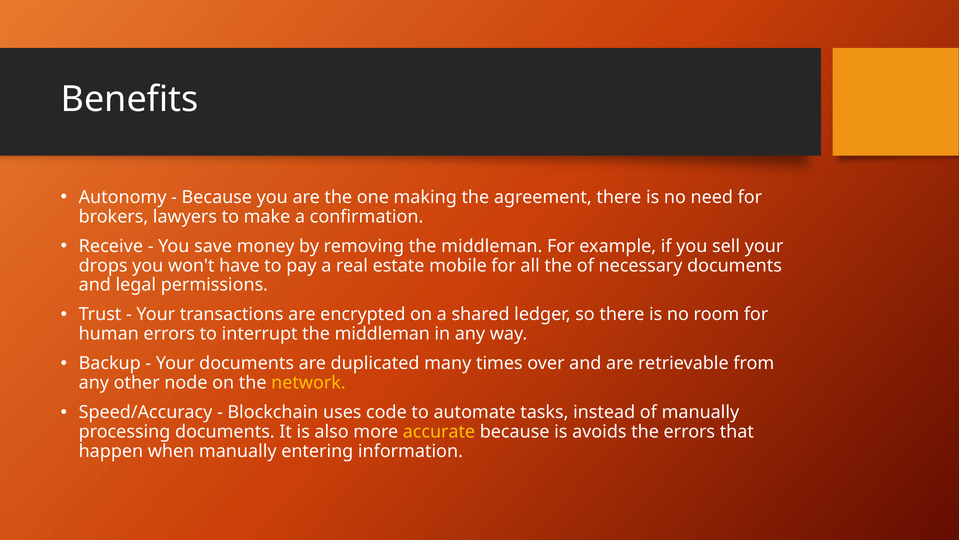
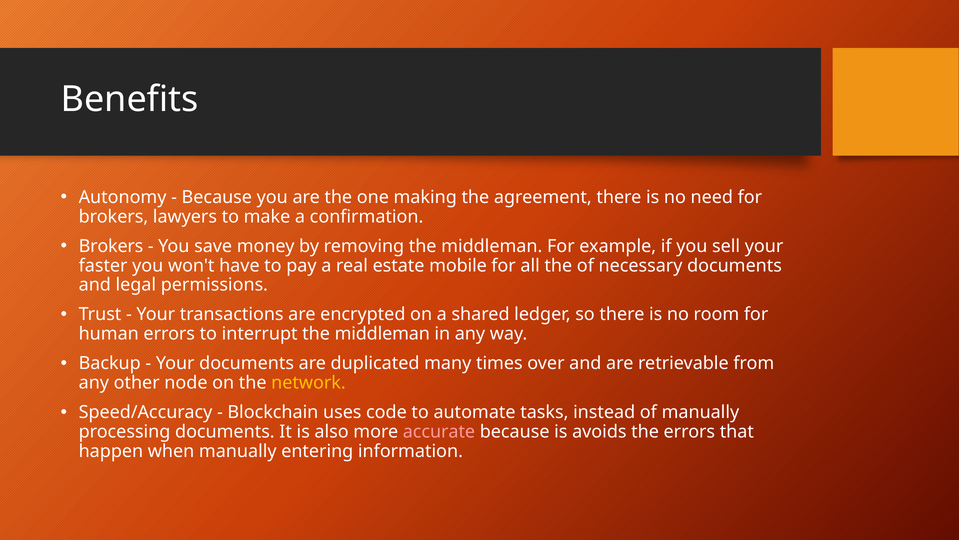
Receive: Receive -> Brokers (111, 246)
drops: drops -> faster (103, 265)
accurate colour: yellow -> pink (439, 431)
